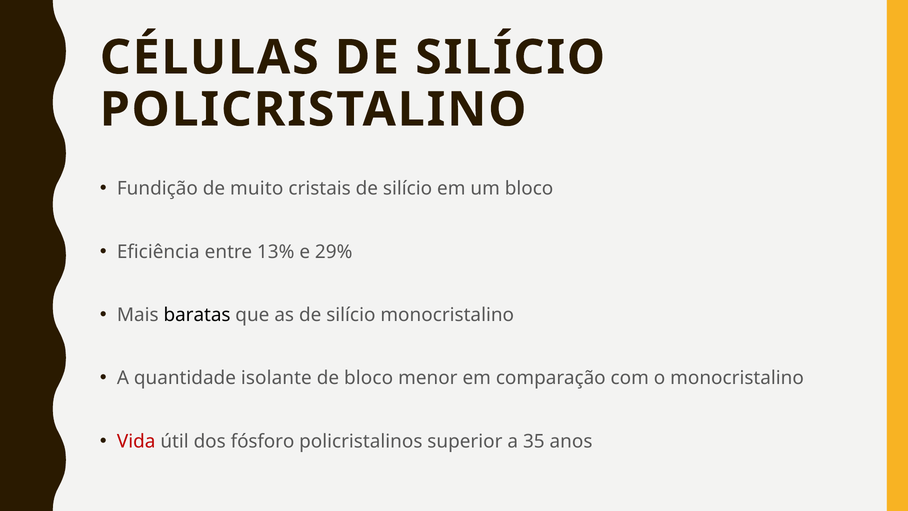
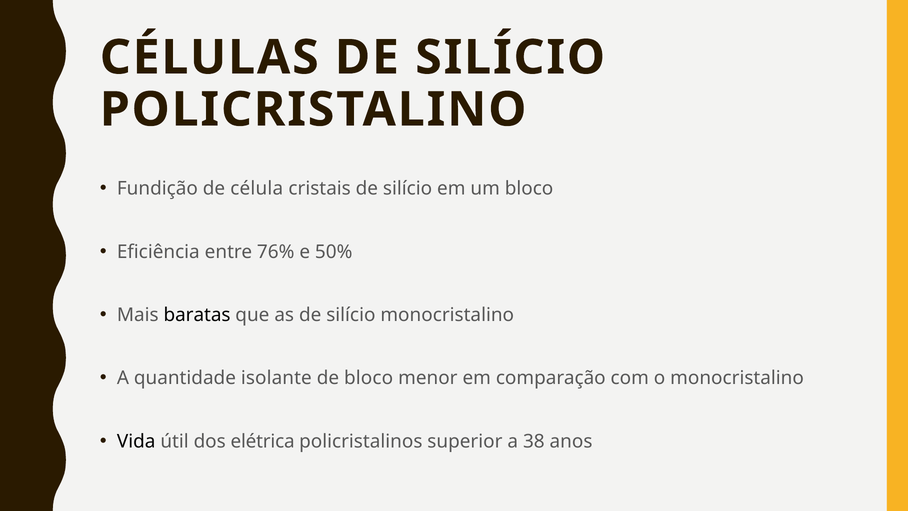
muito: muito -> célula (257, 189)
13%: 13% -> 76% (276, 252)
29%: 29% -> 50% (334, 252)
Vida colour: red -> black (136, 441)
fósforo: fósforo -> elétrica (263, 441)
35: 35 -> 38 (534, 441)
